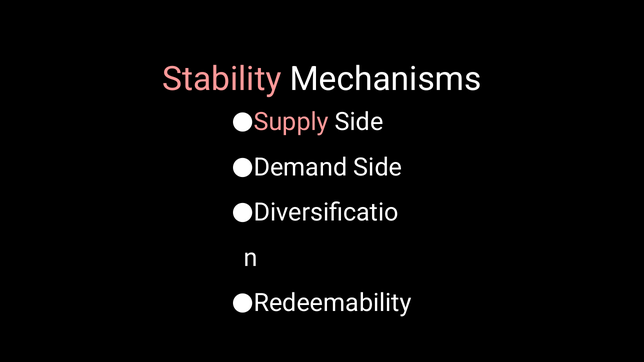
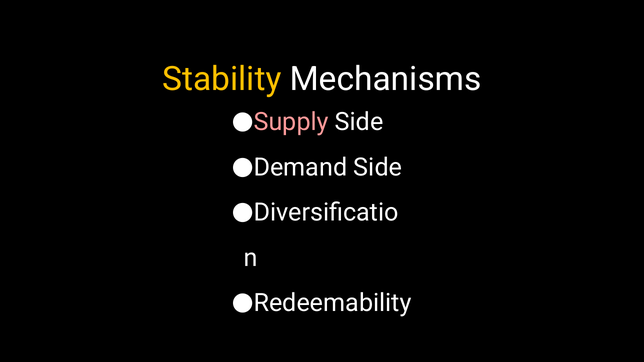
Stability colour: pink -> yellow (222, 79)
